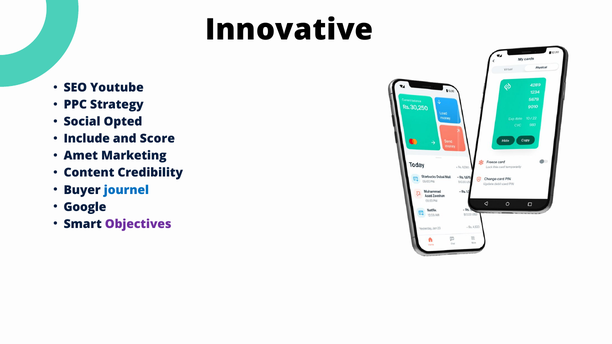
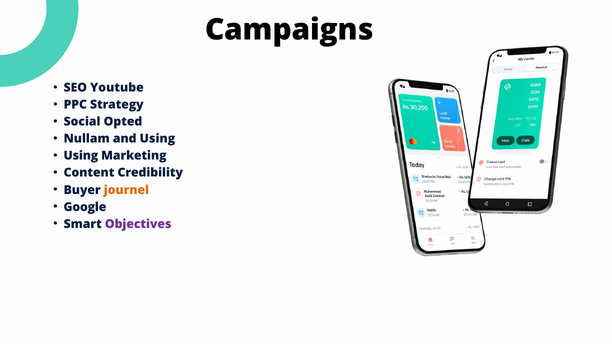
Innovative: Innovative -> Campaigns (289, 30)
Include: Include -> Nullam (87, 139)
and Score: Score -> Using (157, 139)
Amet: Amet -> Using (81, 156)
journel colour: blue -> orange (126, 190)
